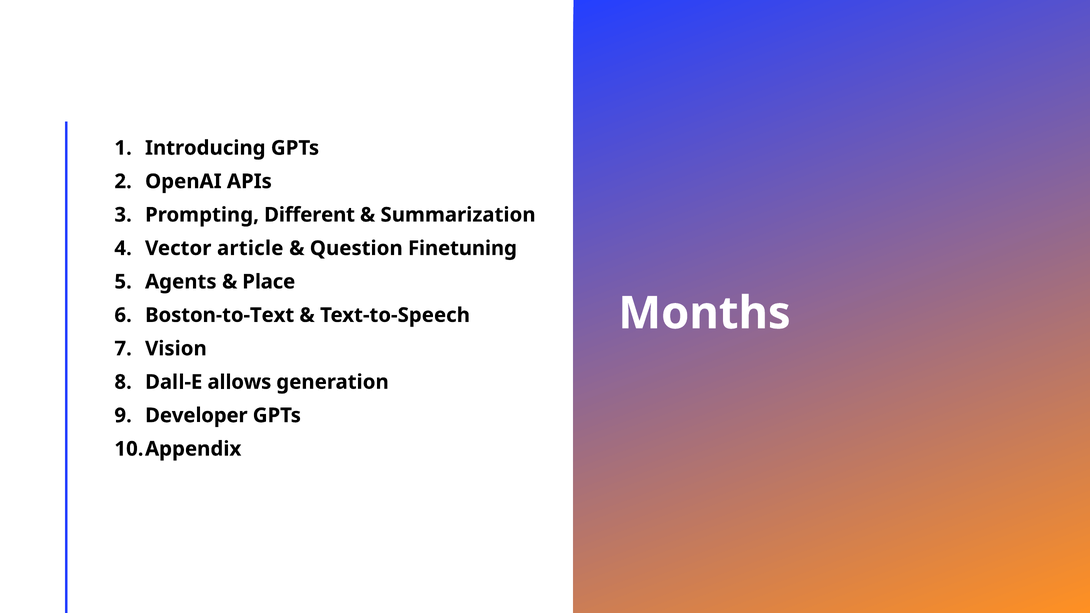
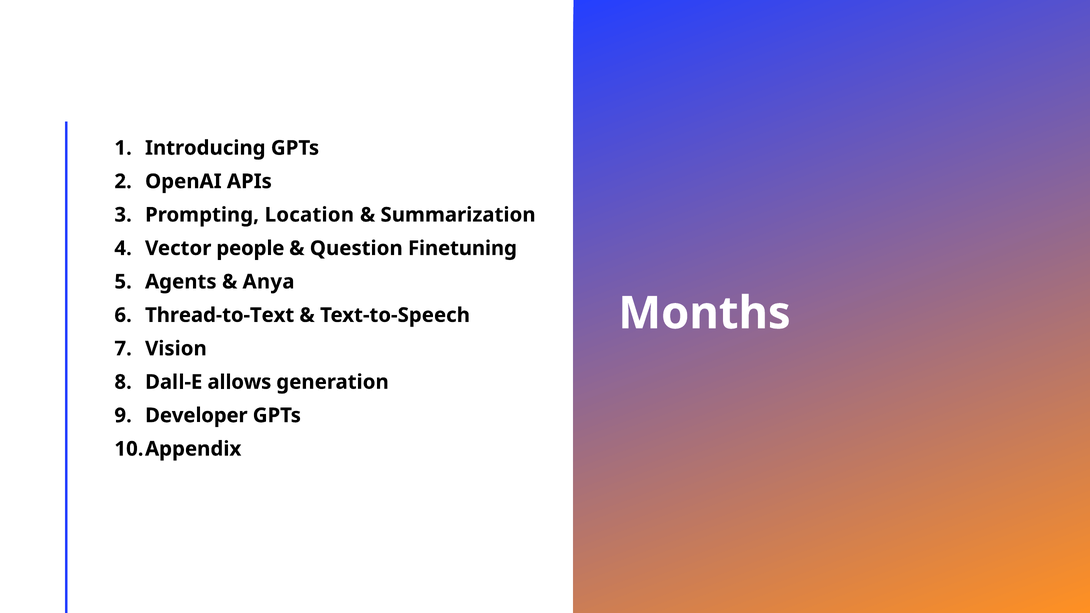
Different: Different -> Location (309, 215)
article: article -> people (250, 248)
Place: Place -> Anya (269, 282)
Boston-to-Text: Boston-to-Text -> Thread-to-Text (220, 315)
